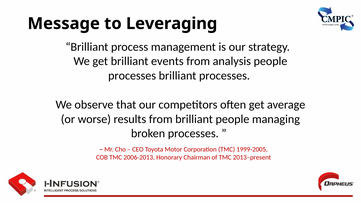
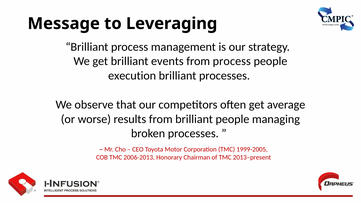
from analysis: analysis -> process (232, 61)
processes: processes -> execution (132, 76)
